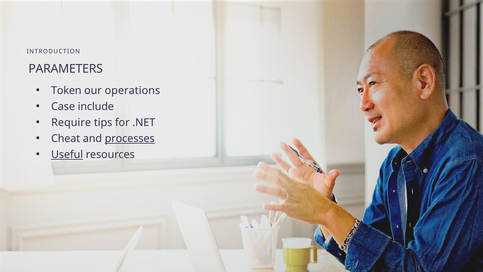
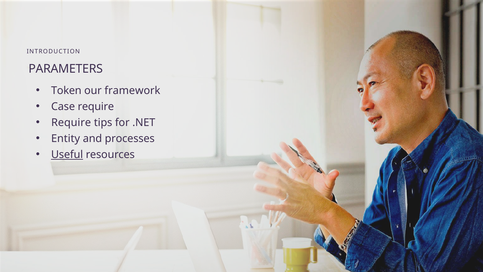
operations: operations -> framework (132, 91)
Case include: include -> require (96, 106)
Cheat: Cheat -> Entity (66, 138)
processes underline: present -> none (130, 138)
